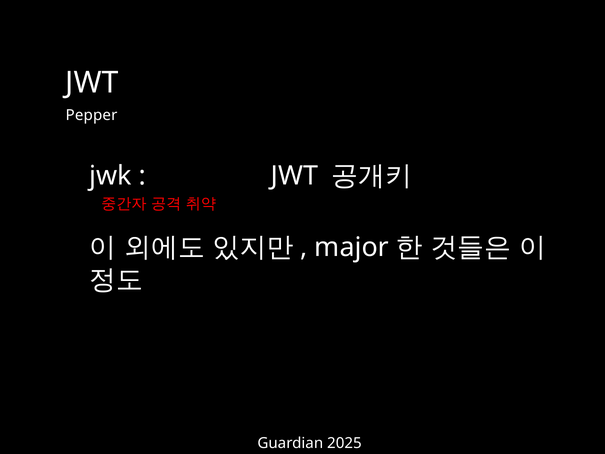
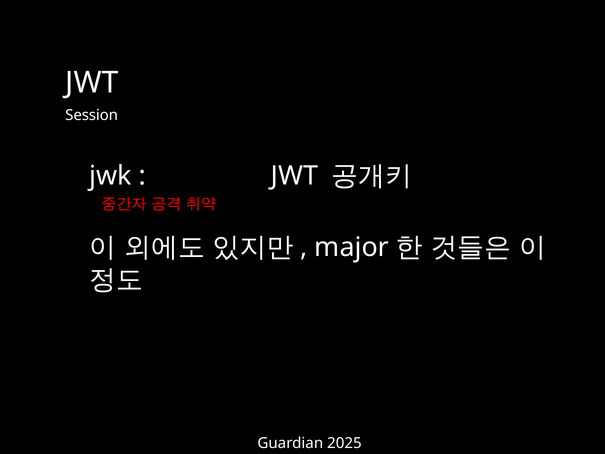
Pepper: Pepper -> Session (92, 115)
